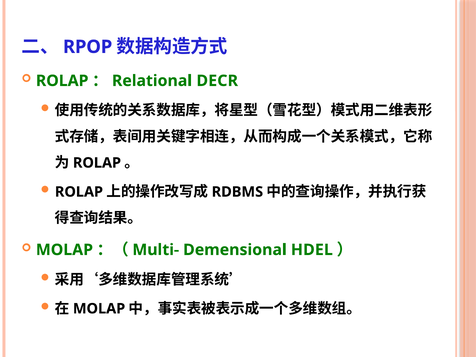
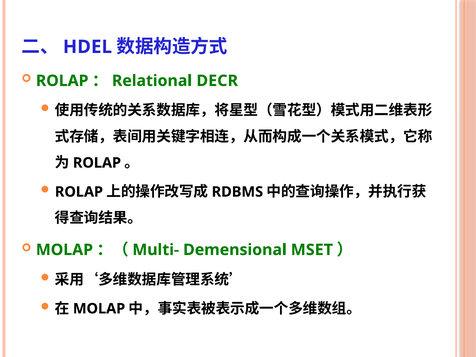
RPOP: RPOP -> HDEL (87, 47)
HDEL: HDEL -> MSET (312, 250)
